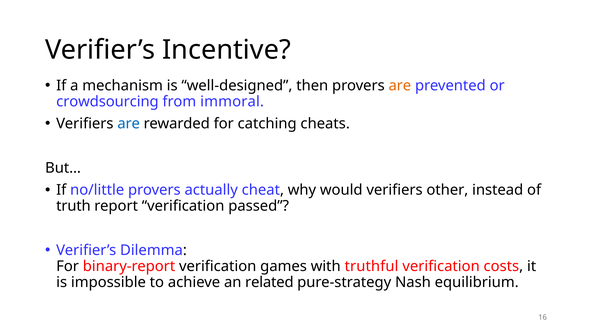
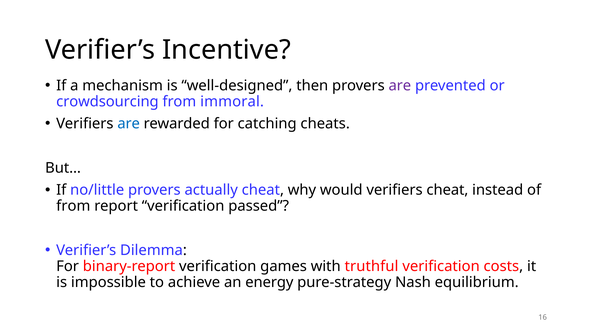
are colour: orange -> purple (400, 85)
verifiers other: other -> cheat (447, 190)
truth: truth -> from (73, 206)
related: related -> energy (269, 282)
